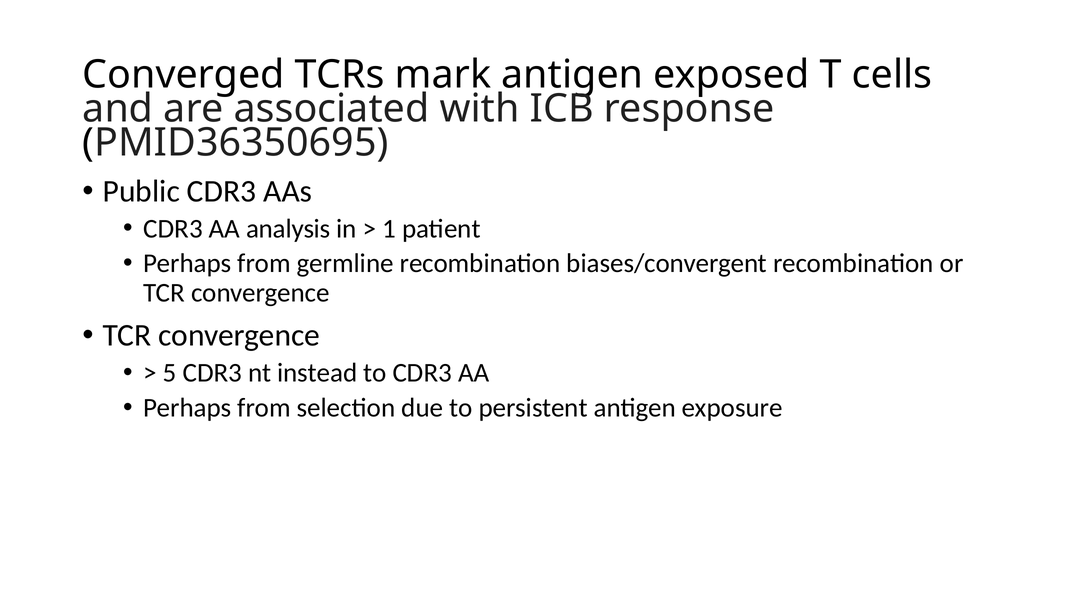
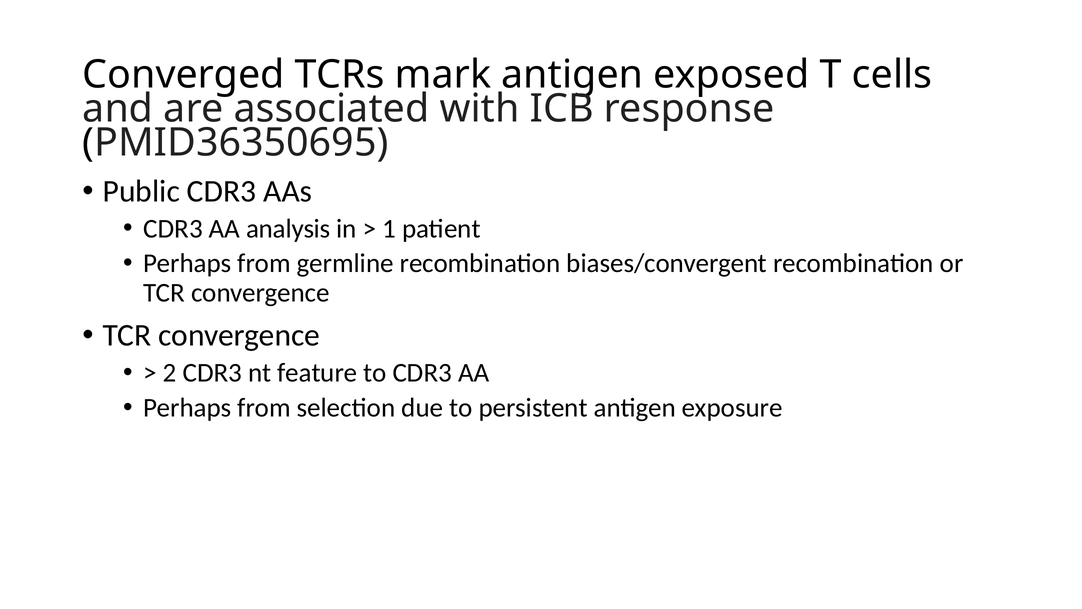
5: 5 -> 2 (170, 373)
instead: instead -> feature (317, 373)
